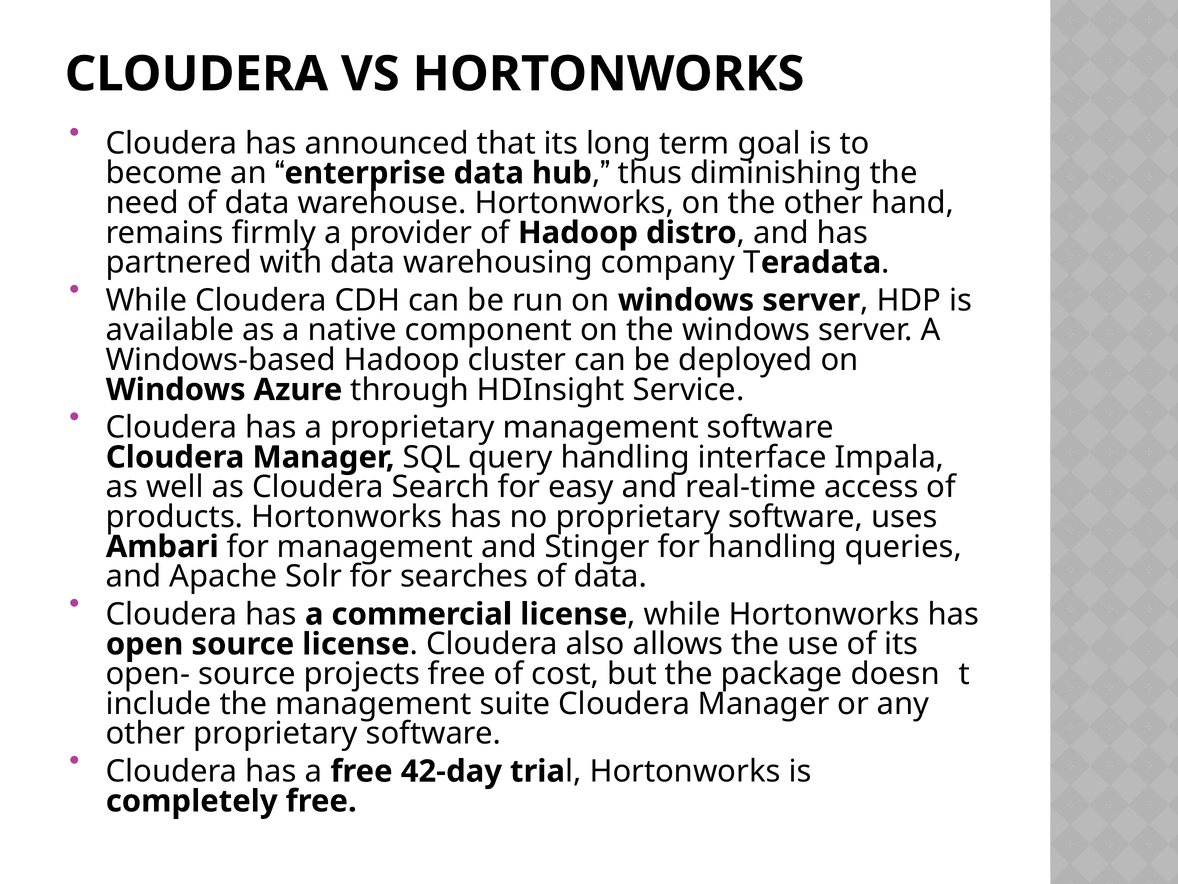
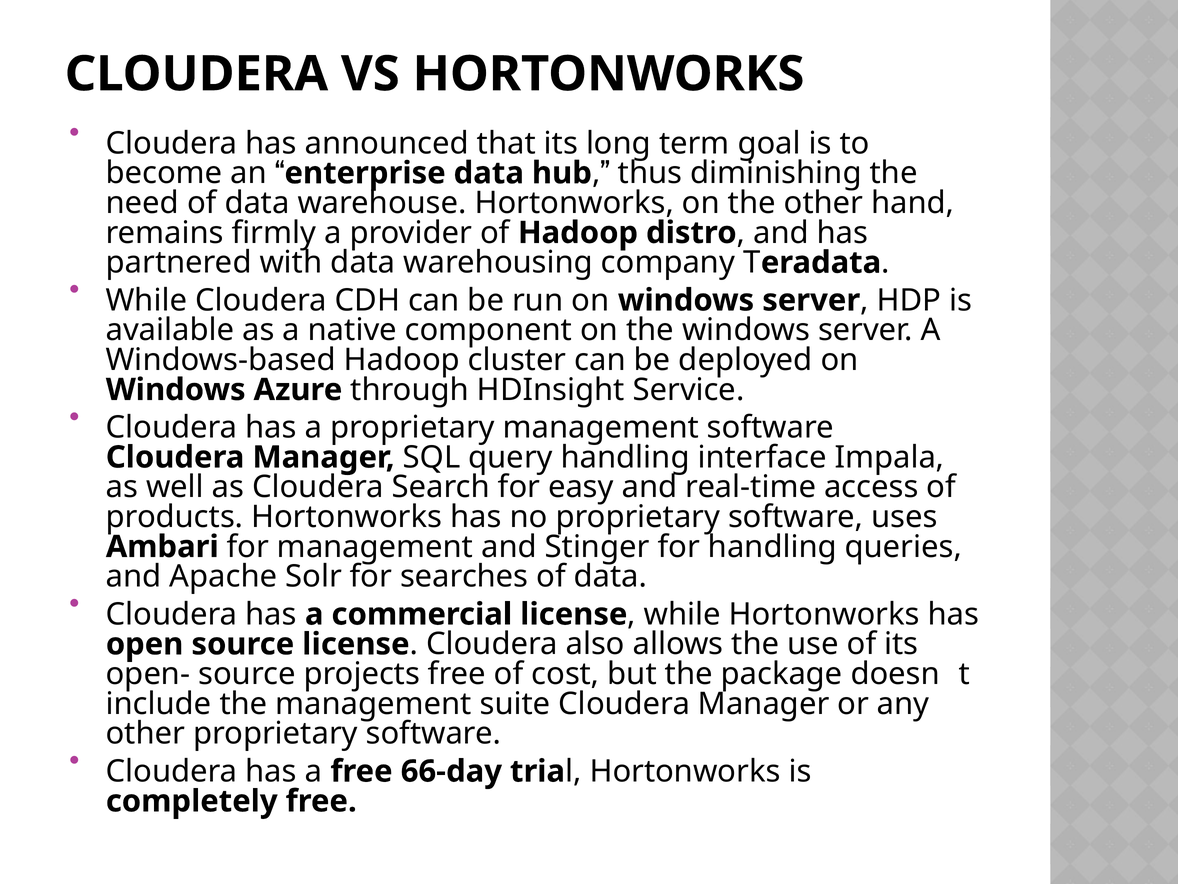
42-day: 42-day -> 66-day (451, 771)
